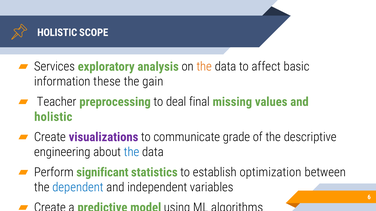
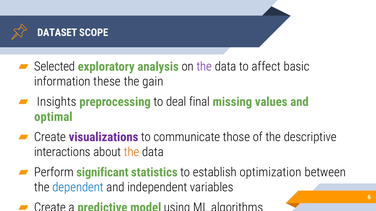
HOLISTIC: HOLISTIC -> DATASET (57, 33)
Services: Services -> Selected (55, 67)
the colour: orange -> purple (204, 67)
Teacher: Teacher -> Insights (57, 102)
holistic: holistic -> optimal (53, 117)
grade: grade -> those (236, 137)
engineering: engineering -> interactions (62, 152)
the colour: blue -> orange (132, 152)
